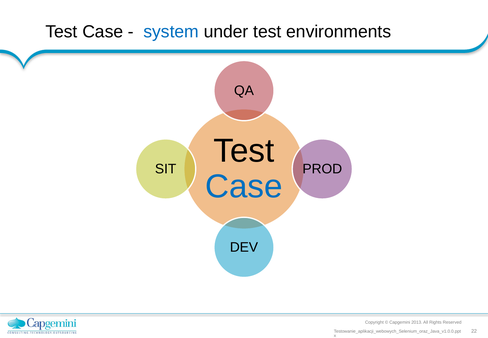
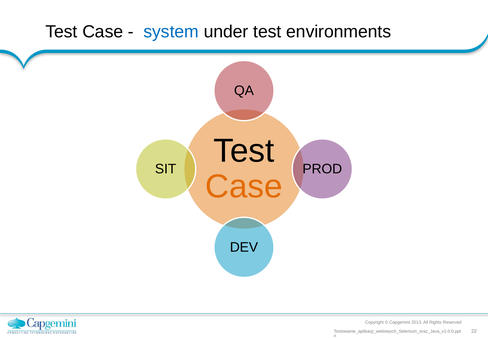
Case colour: blue -> orange (244, 187)
